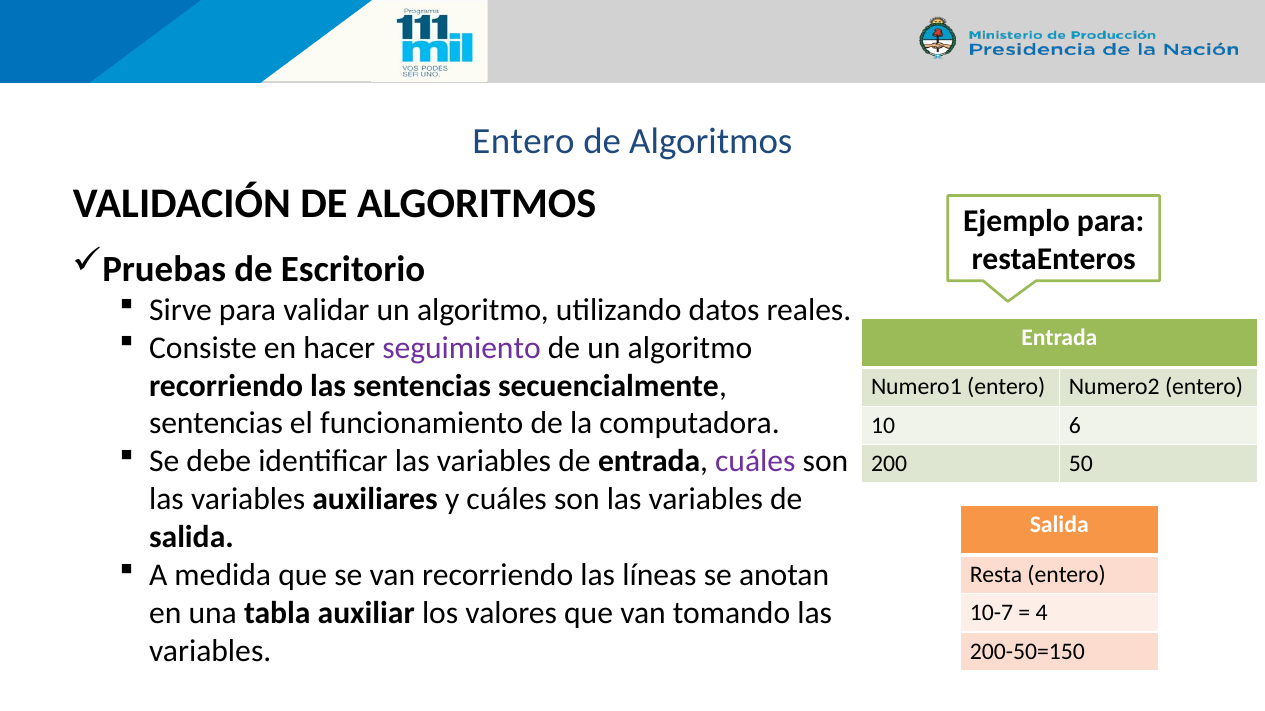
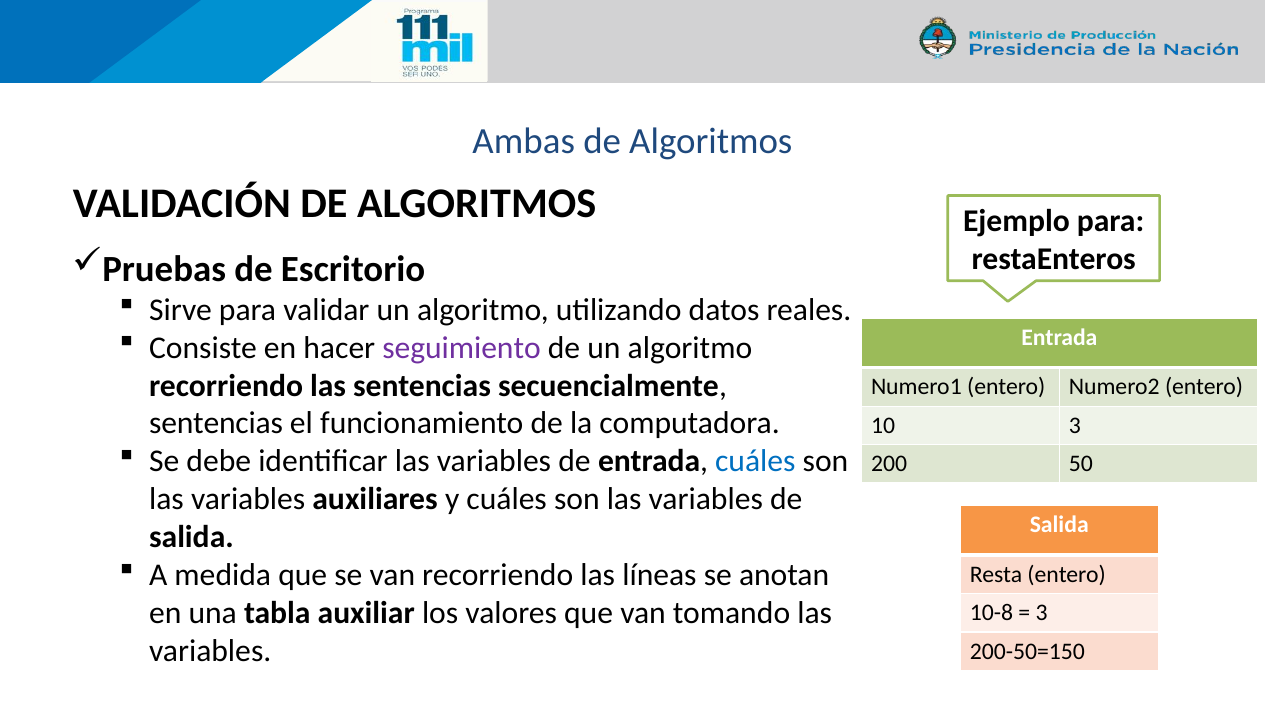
Entero: Entero -> Ambas (524, 141)
10 6: 6 -> 3 (1075, 426)
cuáles colour: purple -> blue (755, 462)
10-7: 10-7 -> 10-8 (992, 613)
4: 4 -> 3 (1042, 613)
